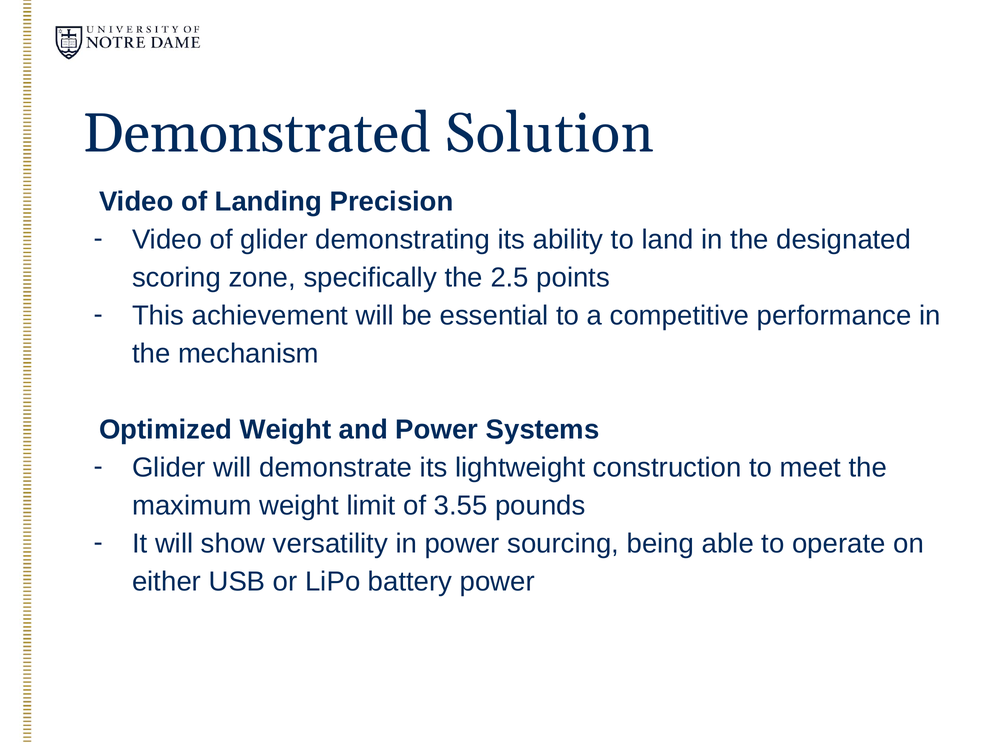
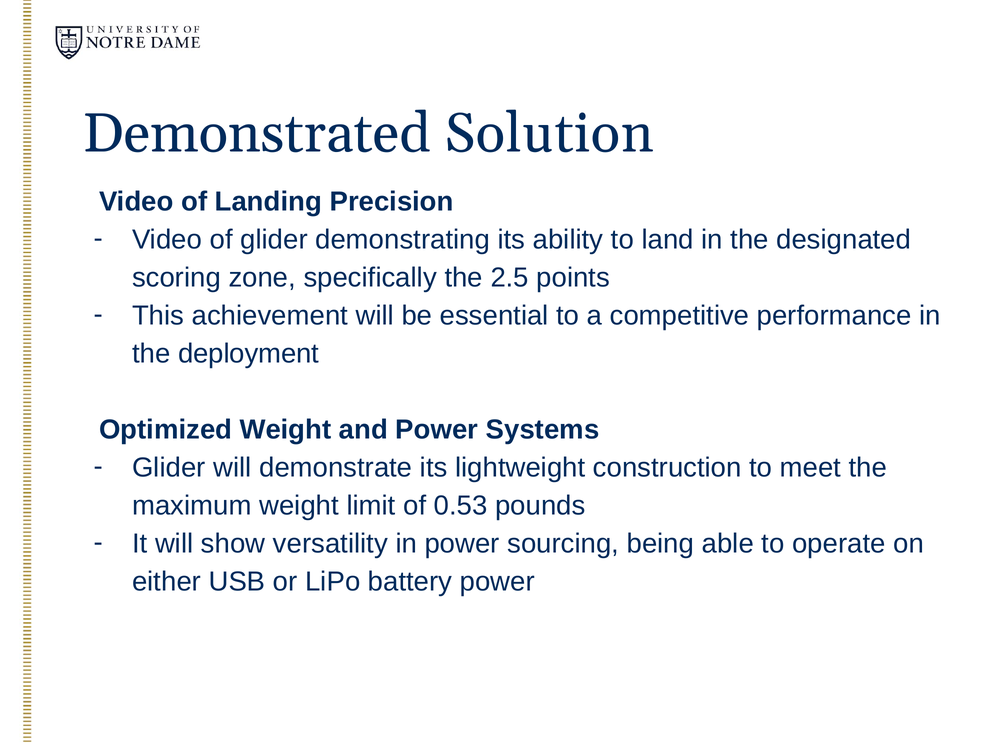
mechanism: mechanism -> deployment (249, 354)
3.55: 3.55 -> 0.53 (461, 506)
